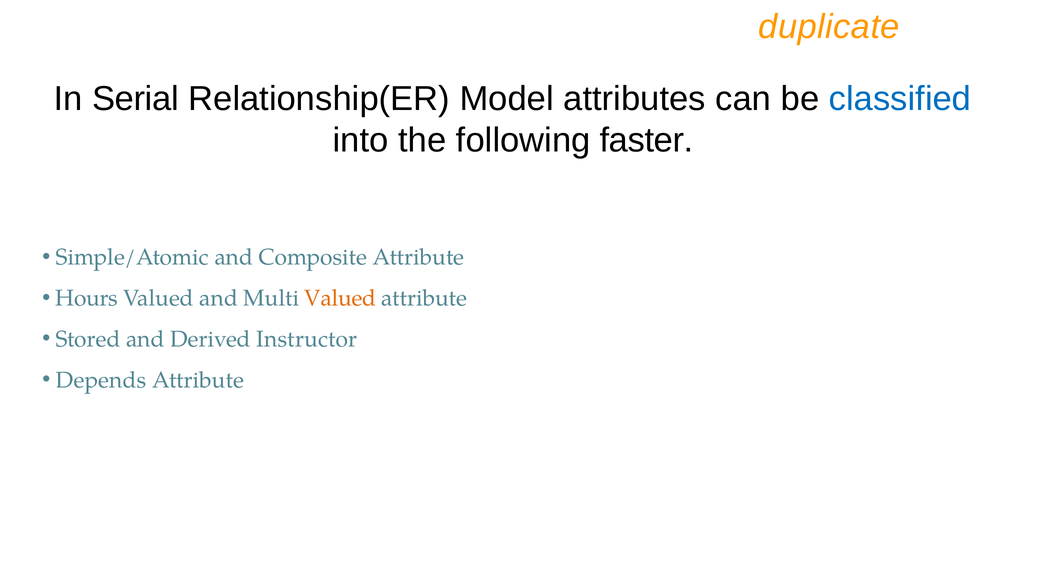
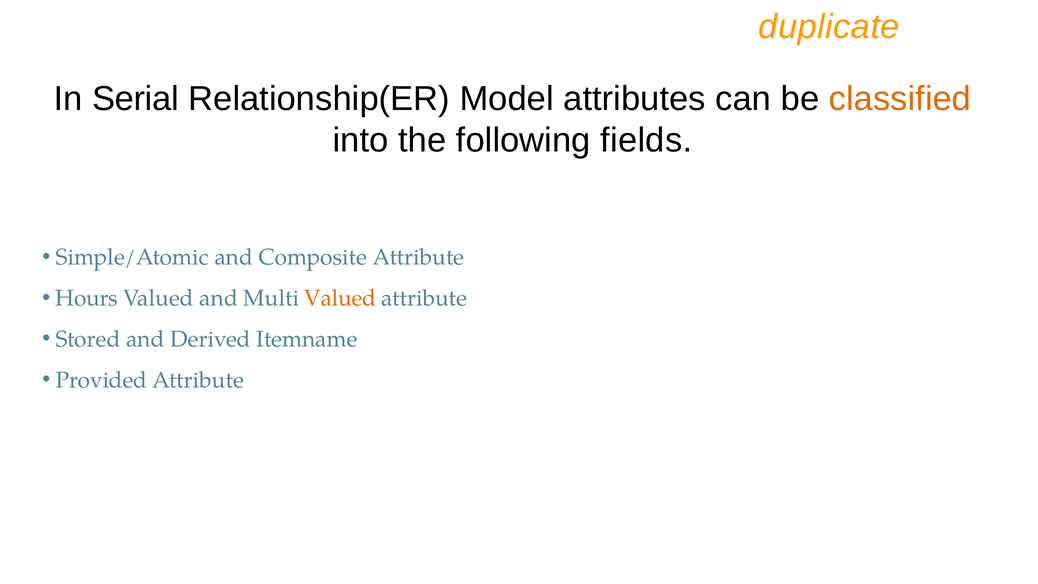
classified colour: blue -> orange (900, 99)
faster: faster -> fields (646, 140)
Instructor: Instructor -> Itemname (307, 339)
Depends: Depends -> Provided (101, 380)
